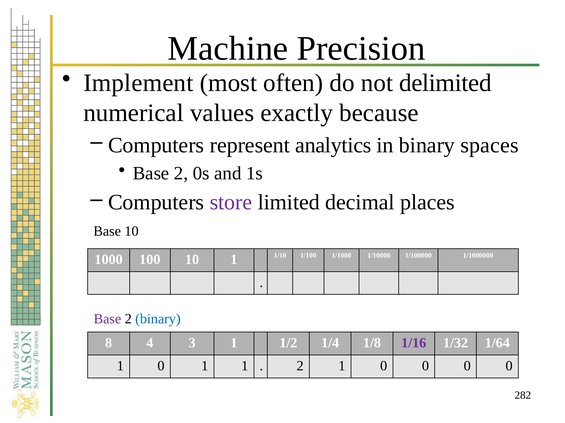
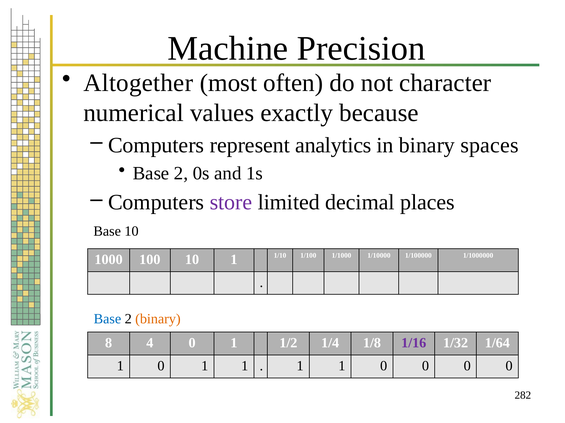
Implement: Implement -> Altogether (138, 83)
delimited: delimited -> character (445, 83)
Base colour: purple -> blue (107, 319)
binary colour: blue -> orange (158, 319)
4 3: 3 -> 0 (192, 343)
2: 2 -> 1 (300, 366)
